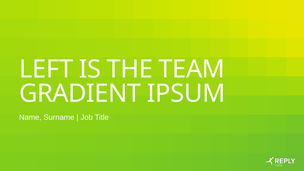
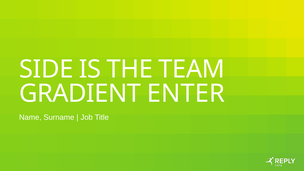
LEFT: LEFT -> SIDE (46, 69)
IPSUM: IPSUM -> ENTER (186, 94)
